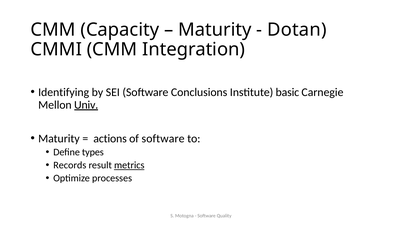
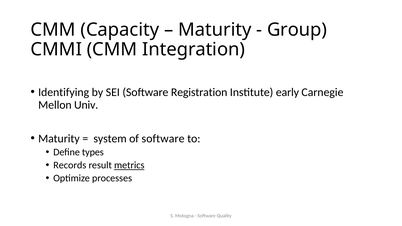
Dotan: Dotan -> Group (297, 30)
Conclusions: Conclusions -> Registration (199, 92)
basic: basic -> early (287, 92)
Univ underline: present -> none (86, 105)
actions: actions -> system (110, 139)
